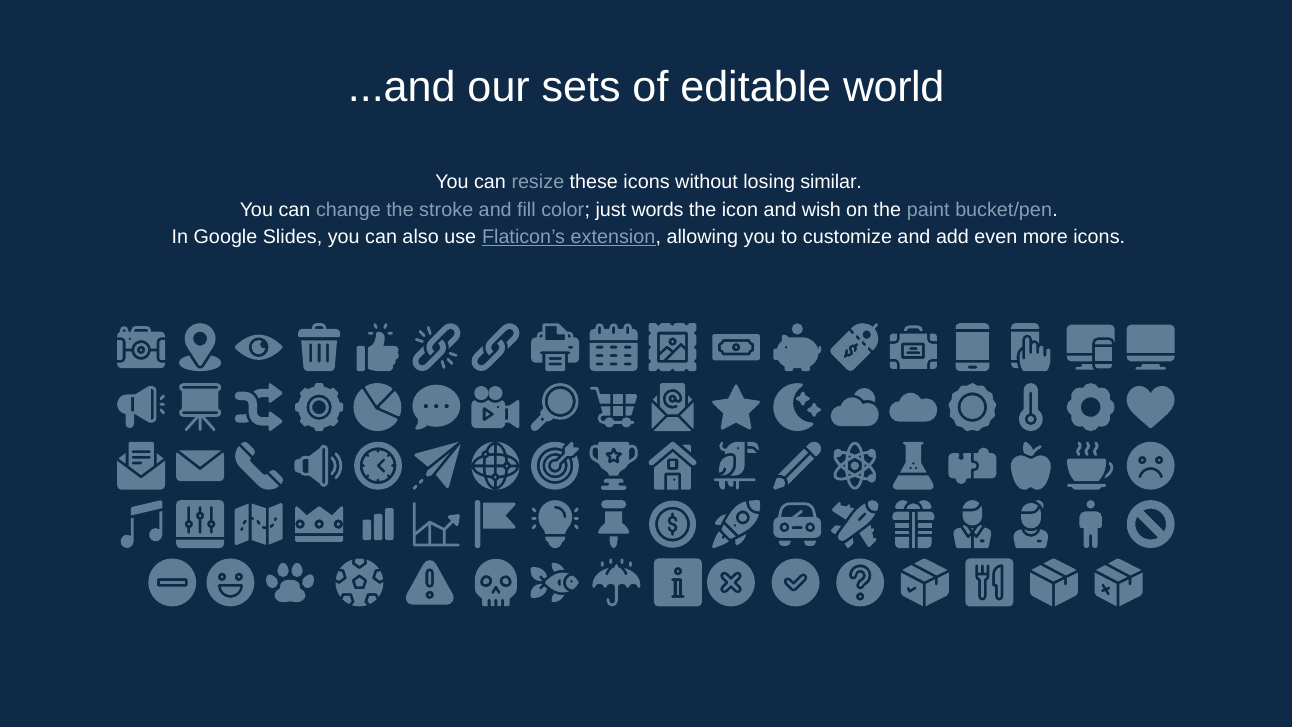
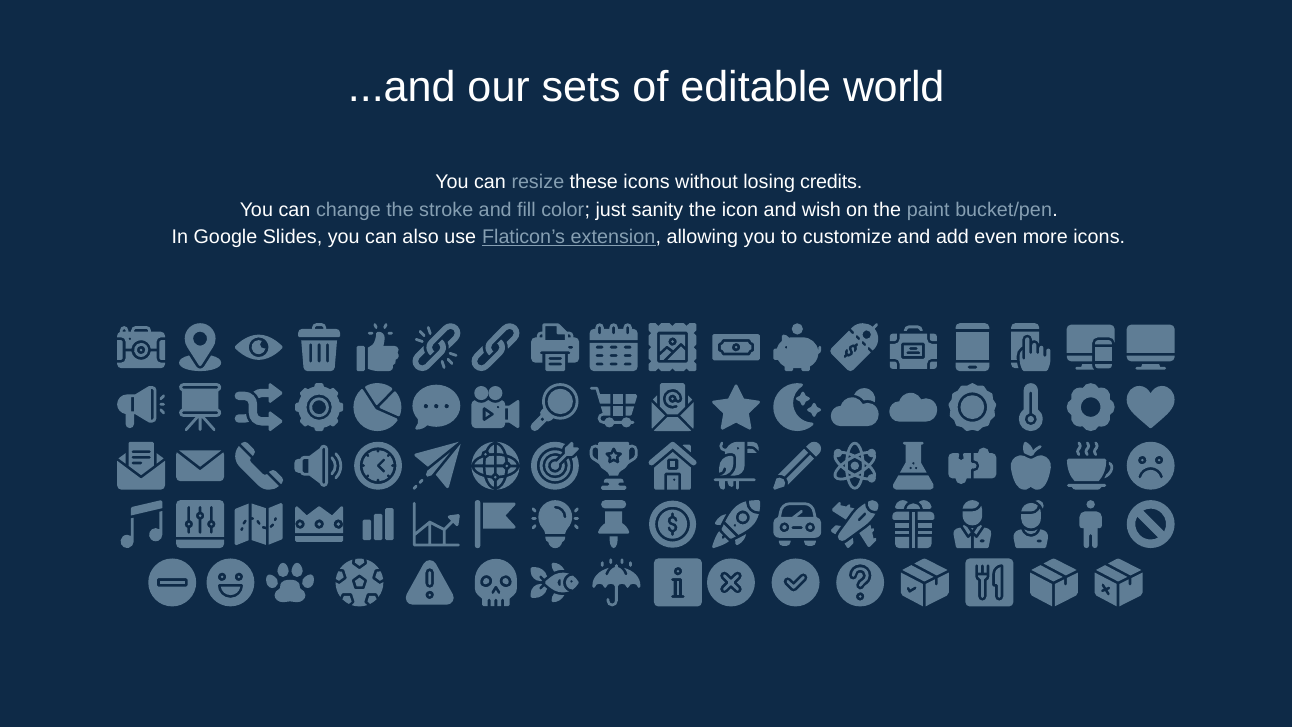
similar: similar -> credits (831, 182)
words: words -> sanity (657, 210)
